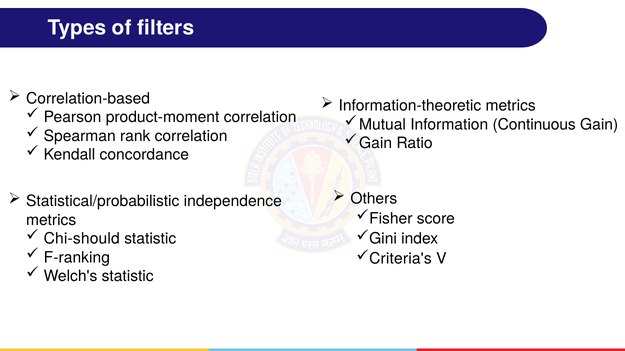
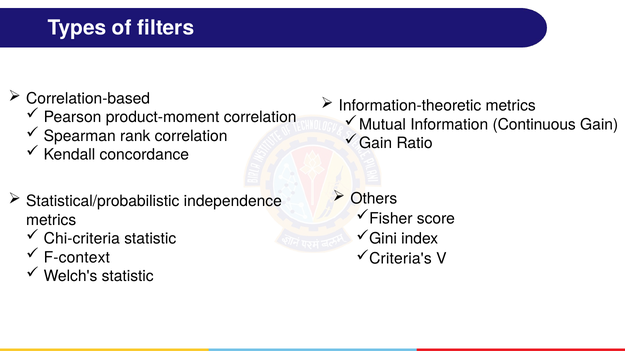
Chi-should: Chi-should -> Chi-criteria (82, 239)
F-ranking: F-ranking -> F-context (77, 258)
